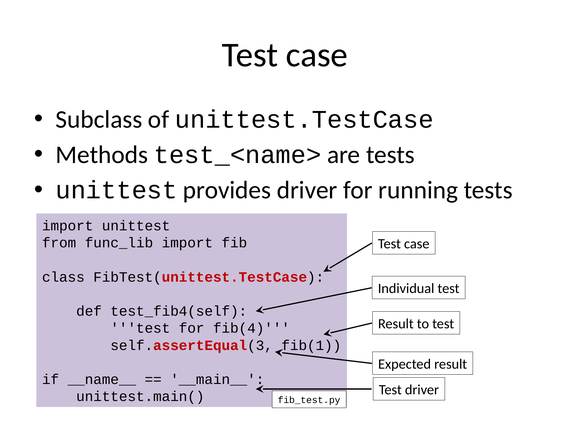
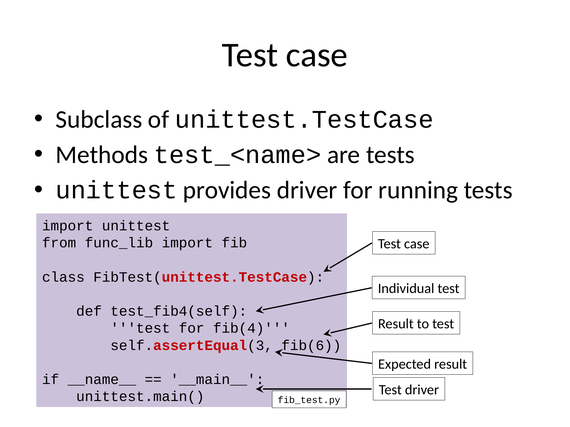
fib(1: fib(1 -> fib(6 (311, 346)
